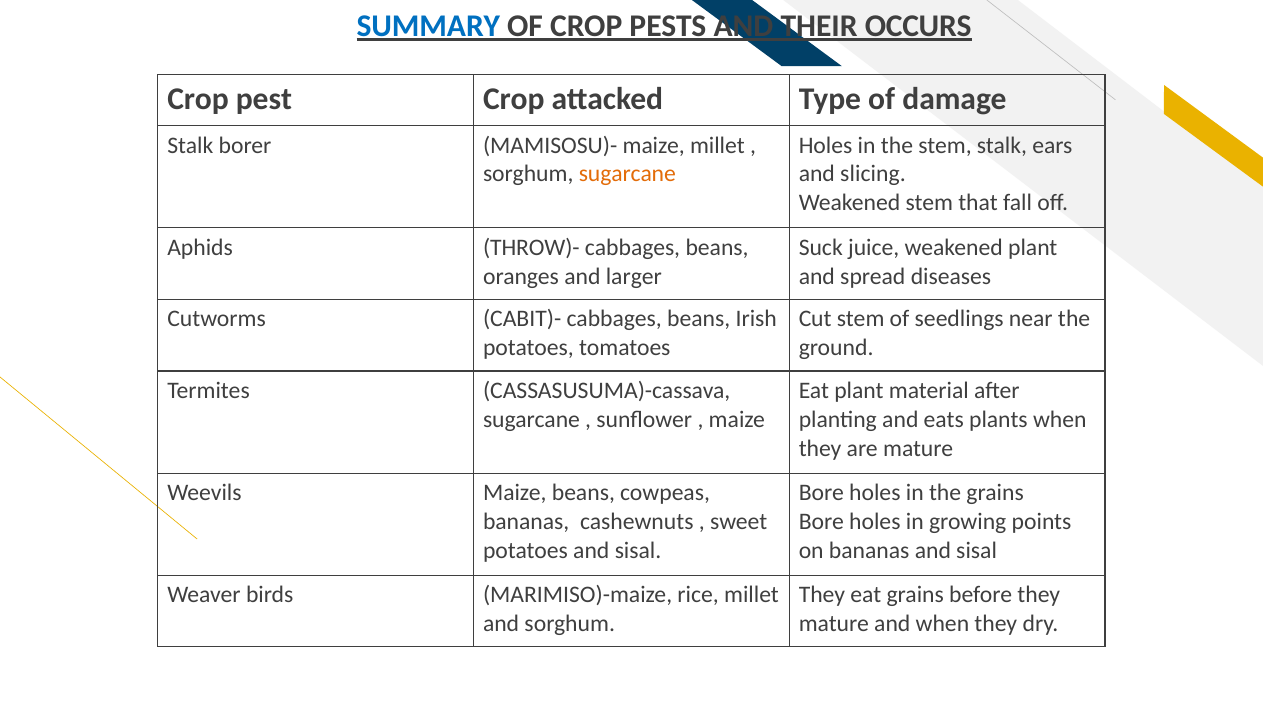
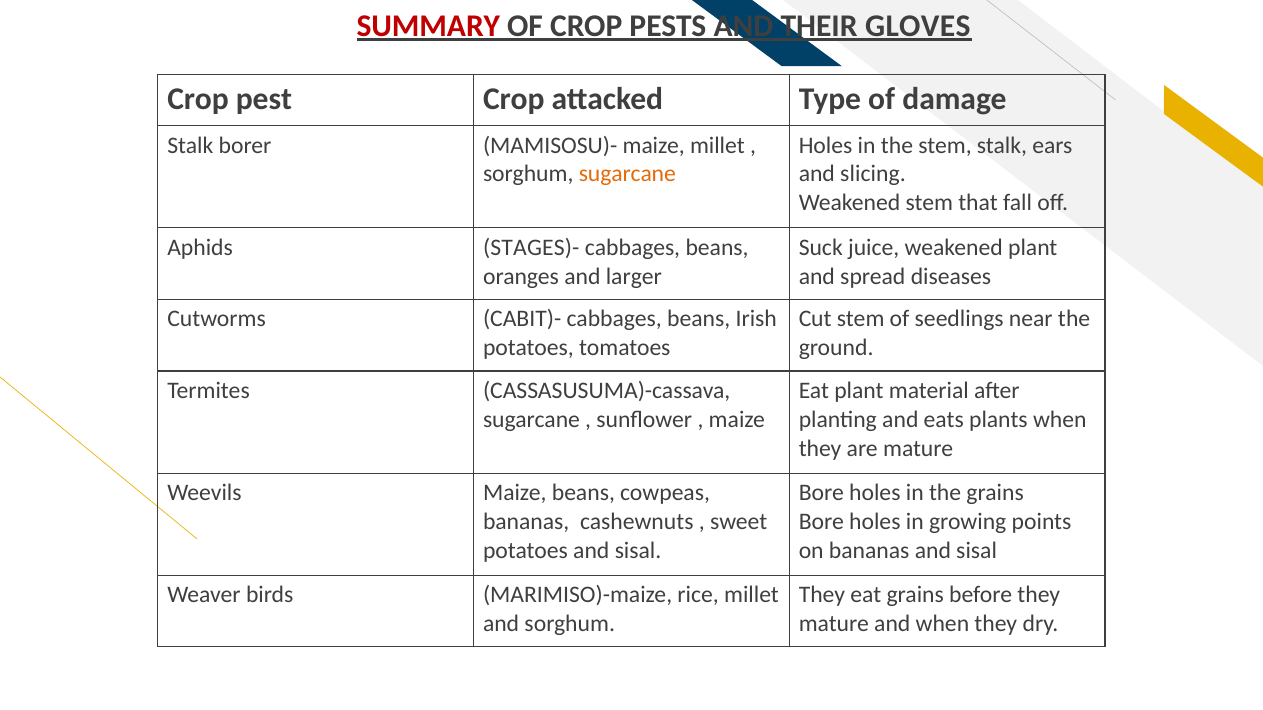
SUMMARY colour: blue -> red (428, 26)
OCCURS: OCCURS -> GLOVES (918, 26)
THROW)-: THROW)- -> STAGES)- (531, 248)
